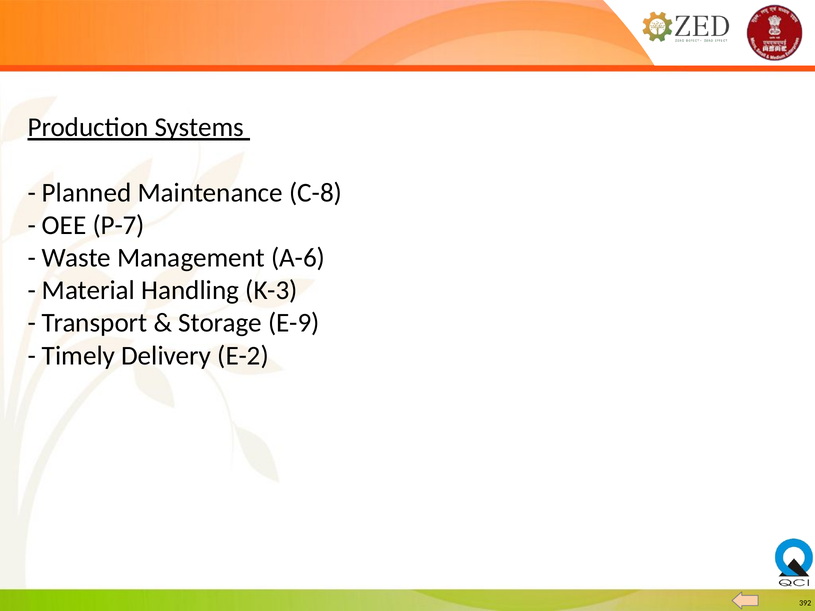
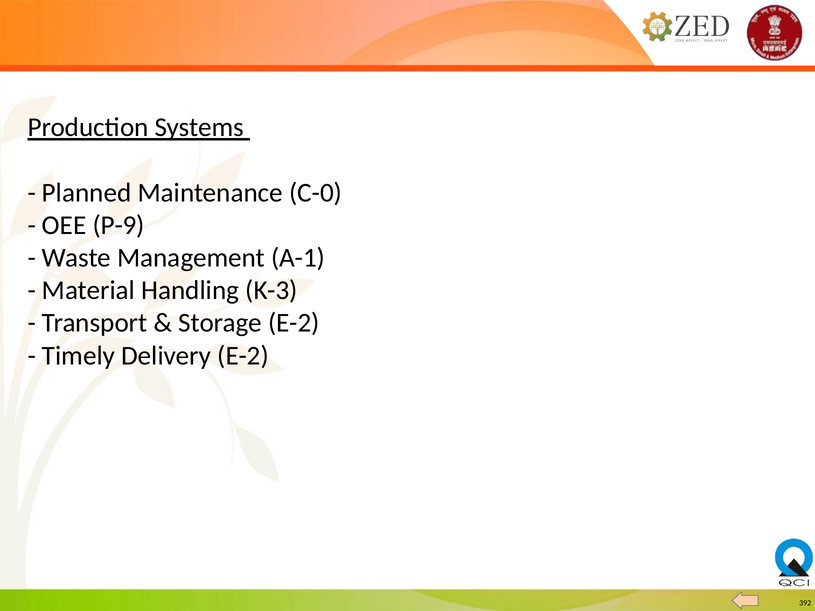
C-8: C-8 -> C-0 (316, 193)
P-7: P-7 -> P-9 (119, 225)
A-6: A-6 -> A-1 (298, 258)
Storage E-9: E-9 -> E-2 (294, 323)
